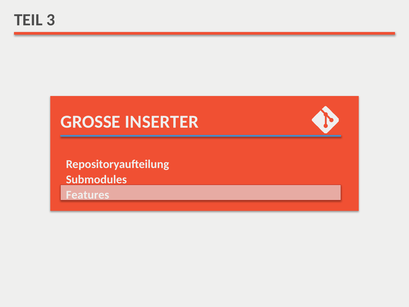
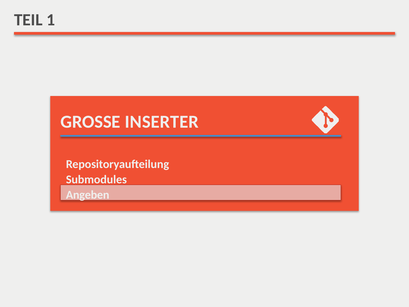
3: 3 -> 1 (51, 20)
Features: Features -> Angeben (88, 195)
